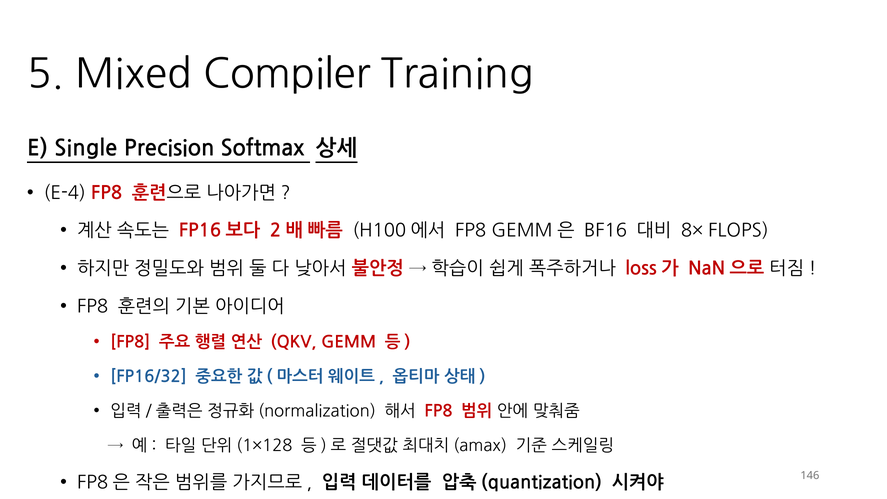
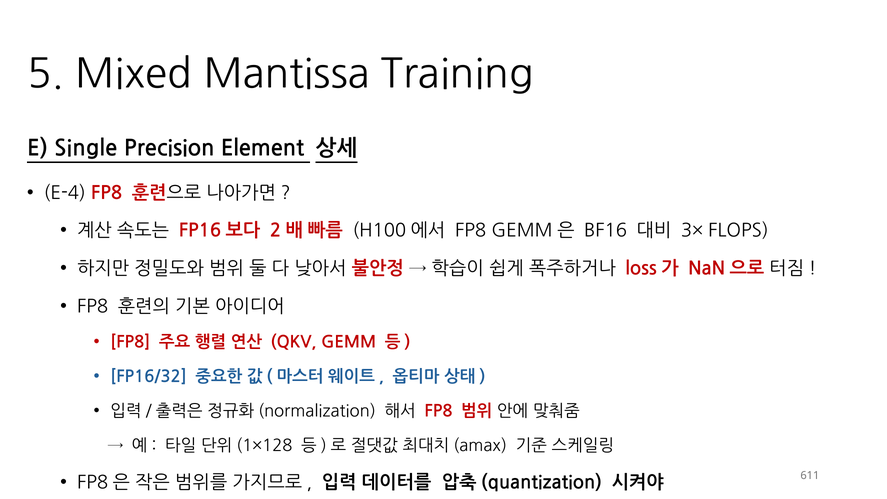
Compiler: Compiler -> Mantissa (287, 74)
Softmax: Softmax -> Element (262, 148)
8×: 8× -> 3× (692, 231)
146: 146 -> 611 (810, 476)
